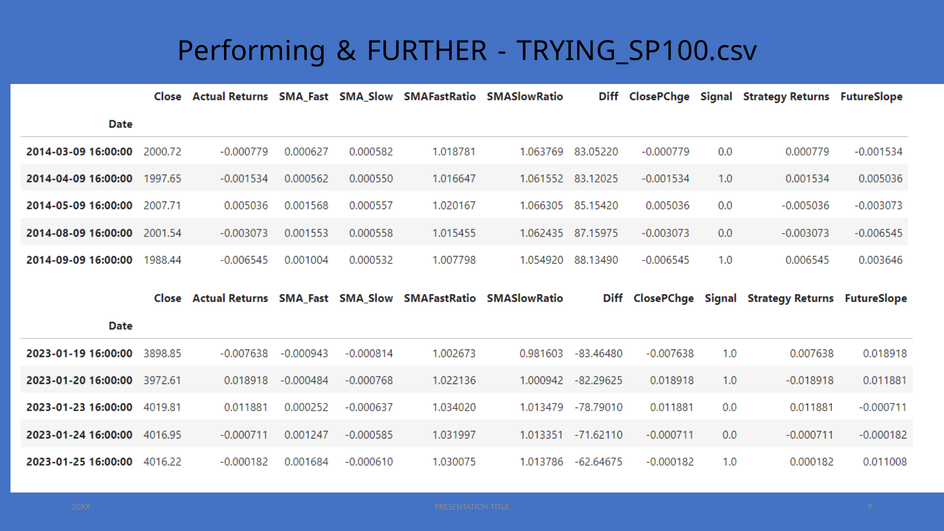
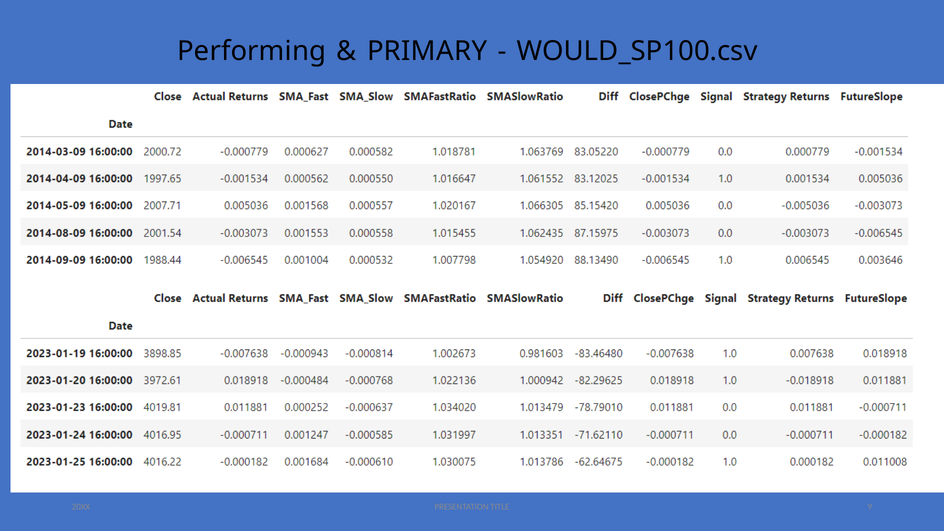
FURTHER: FURTHER -> PRIMARY (427, 51)
TRYING_SP100.csv: TRYING_SP100.csv -> WOULD_SP100.csv (637, 51)
